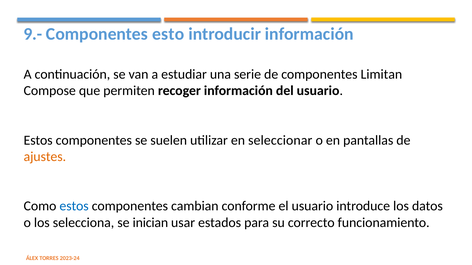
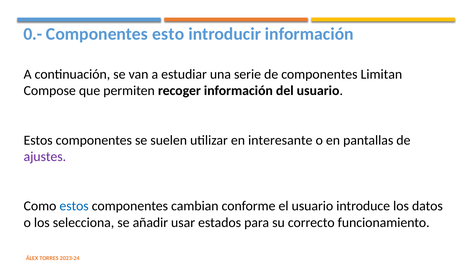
9.-: 9.- -> 0.- (33, 34)
seleccionar: seleccionar -> interesante (280, 140)
ajustes colour: orange -> purple (45, 157)
inician: inician -> añadir (150, 223)
